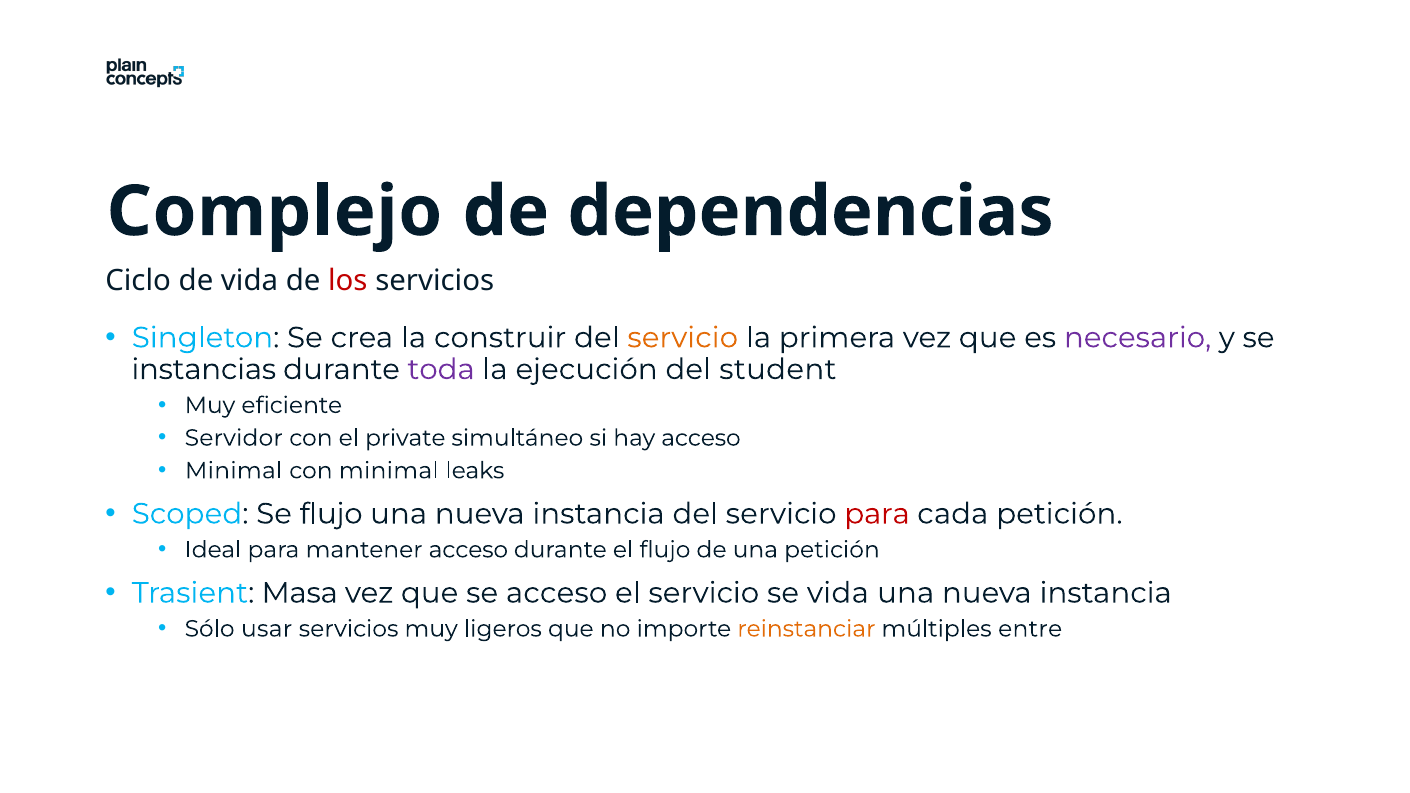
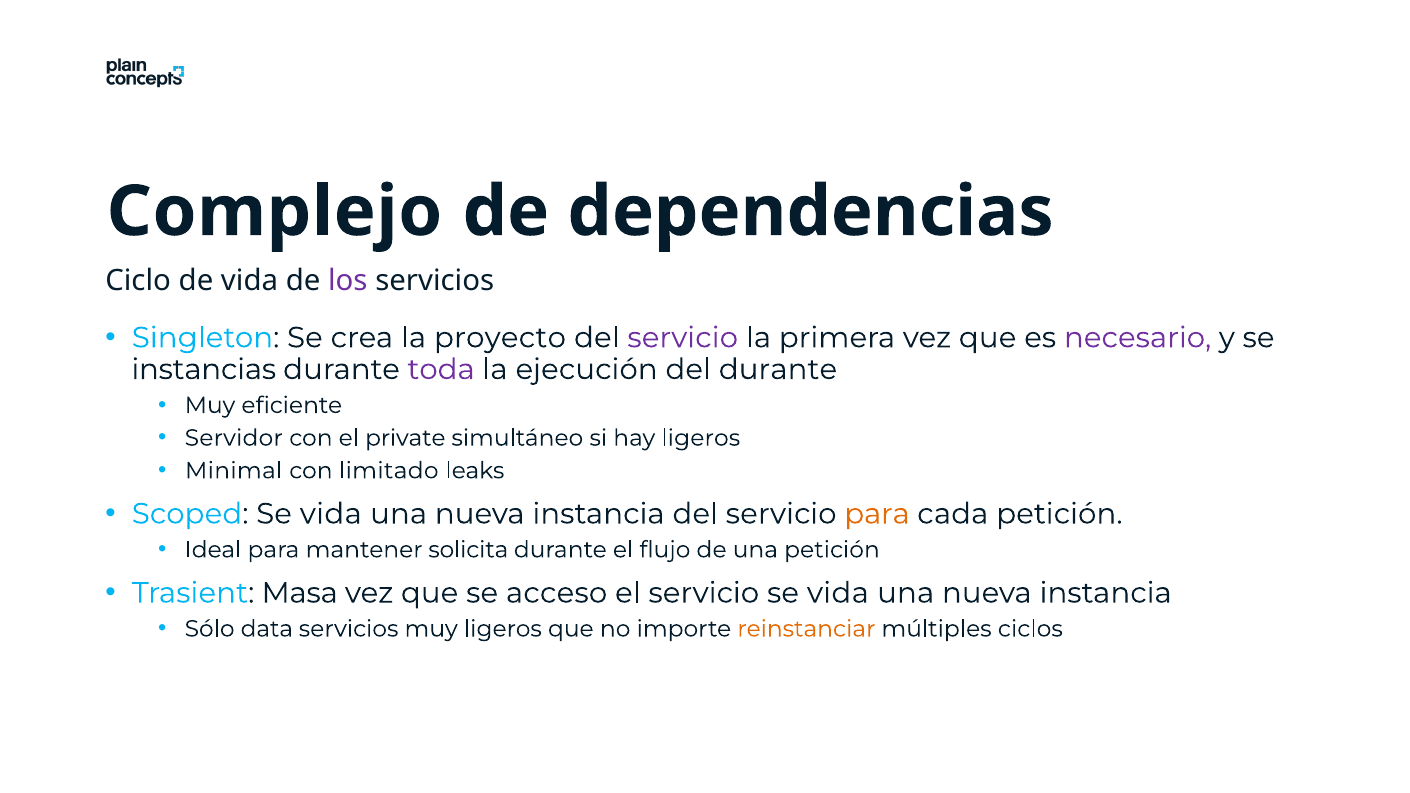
los colour: red -> purple (348, 280)
construir: construir -> proyecto (500, 338)
servicio colour: orange -> purple (683, 338)
del student: student -> durante (778, 369)
hay acceso: acceso -> ligeros (701, 438)
con minimal: minimal -> limitado (389, 471)
Scoped Se flujo: flujo -> vida (331, 514)
para colour: red -> orange (877, 514)
mantener acceso: acceso -> solicita (468, 550)
usar: usar -> data (267, 629)
entre: entre -> ciclos (1030, 629)
